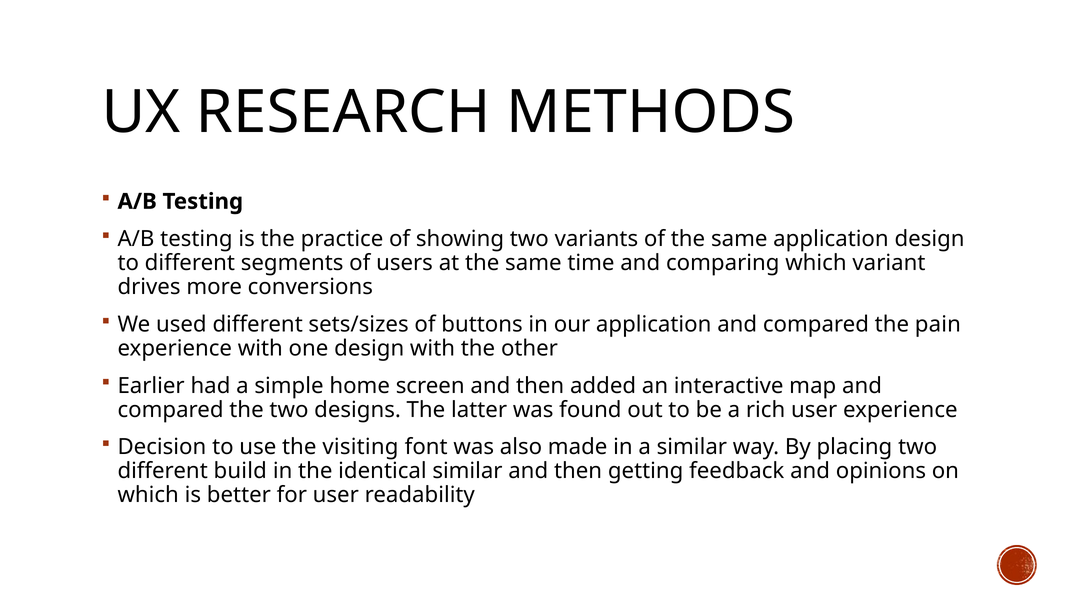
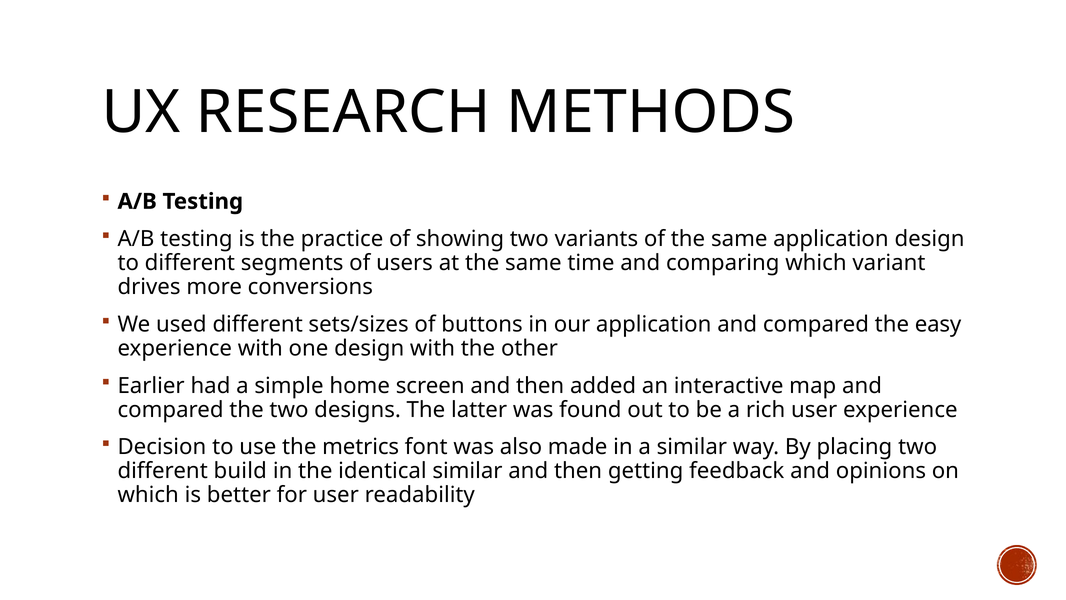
pain: pain -> easy (938, 324)
visiting: visiting -> metrics (361, 447)
